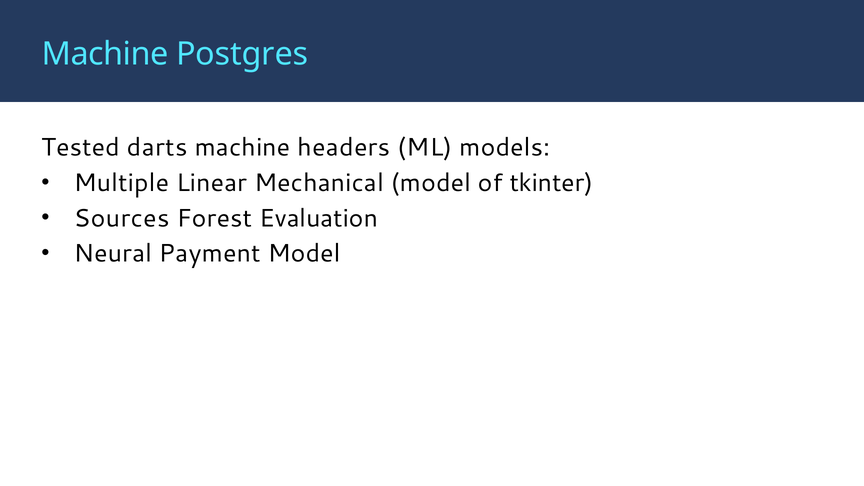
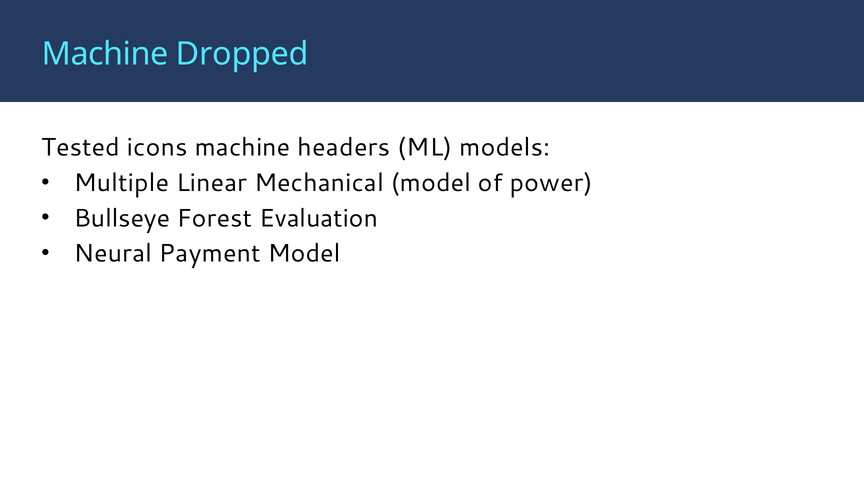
Postgres: Postgres -> Dropped (242, 54)
darts: darts -> icons (157, 148)
tkinter: tkinter -> power (551, 183)
Sources: Sources -> Bullseye (122, 218)
